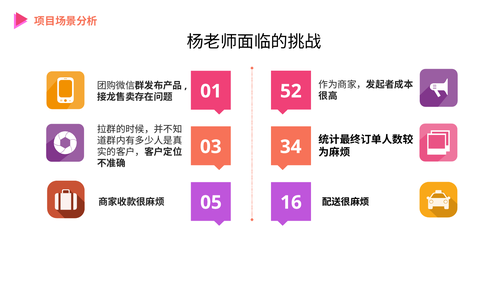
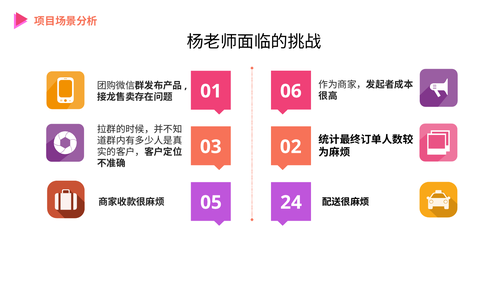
52: 52 -> 06 (291, 91)
34: 34 -> 02 (291, 147)
16: 16 -> 24 (291, 202)
